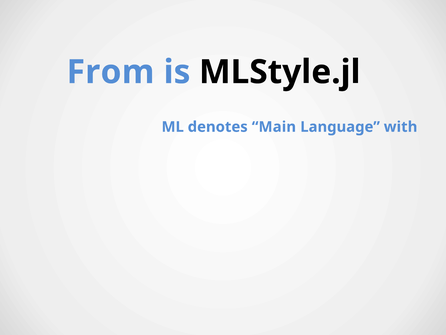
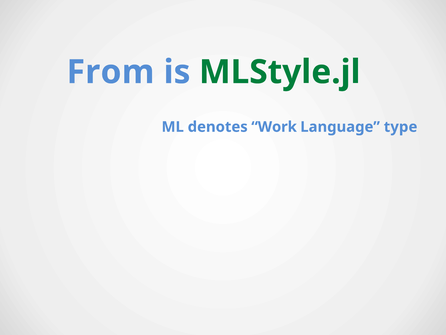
MLStyle.jl colour: black -> green (280, 72)
Main: Main -> Work (274, 127)
with: with -> type (401, 127)
